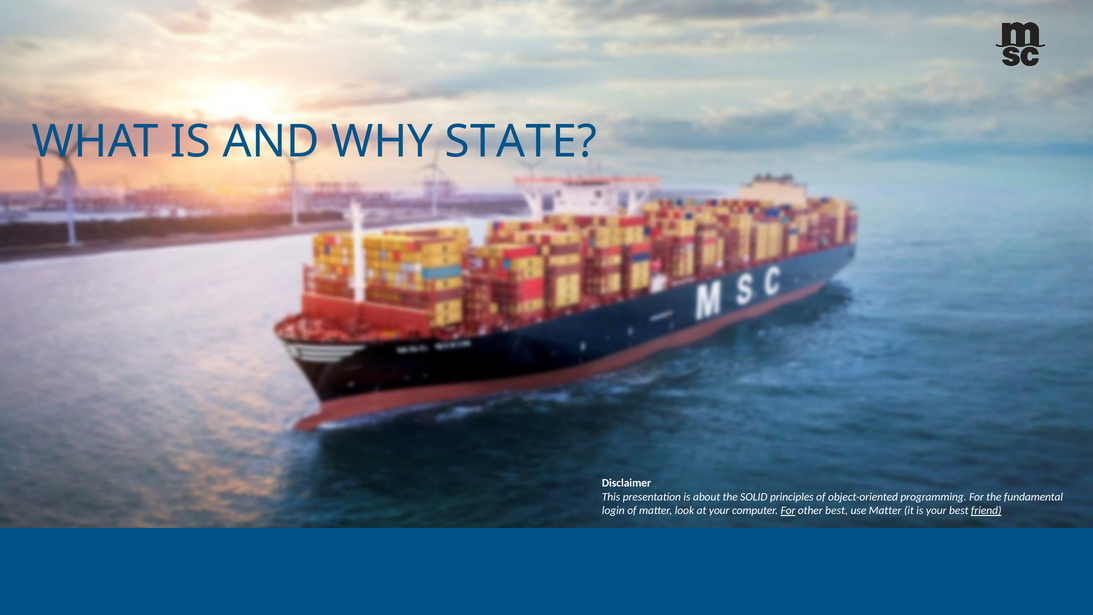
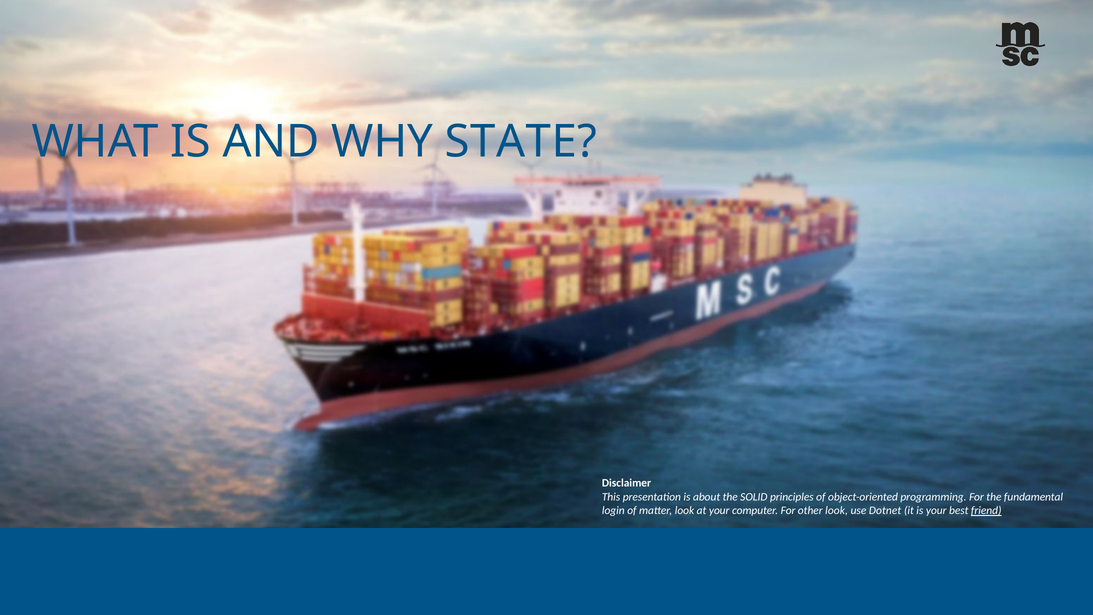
For underline: present -> none (788, 510)
other best: best -> look (837, 510)
use Matter: Matter -> Dotnet (885, 510)
